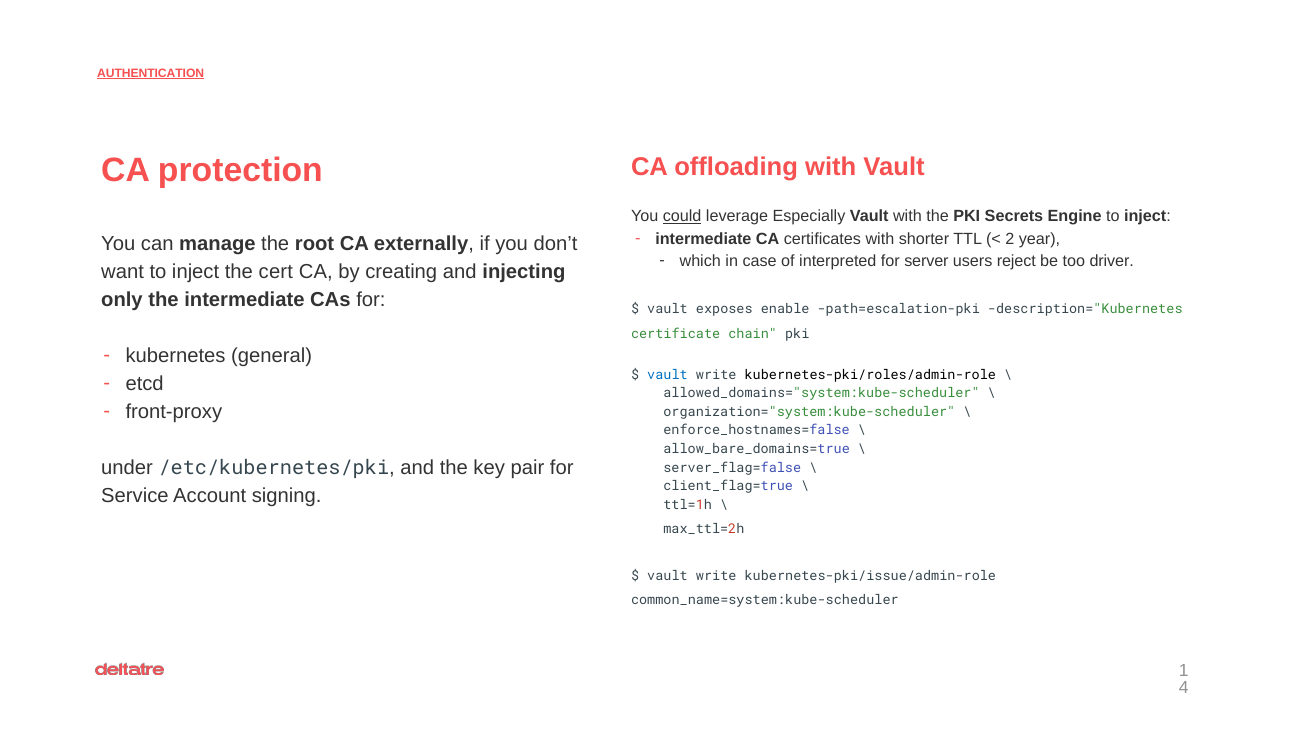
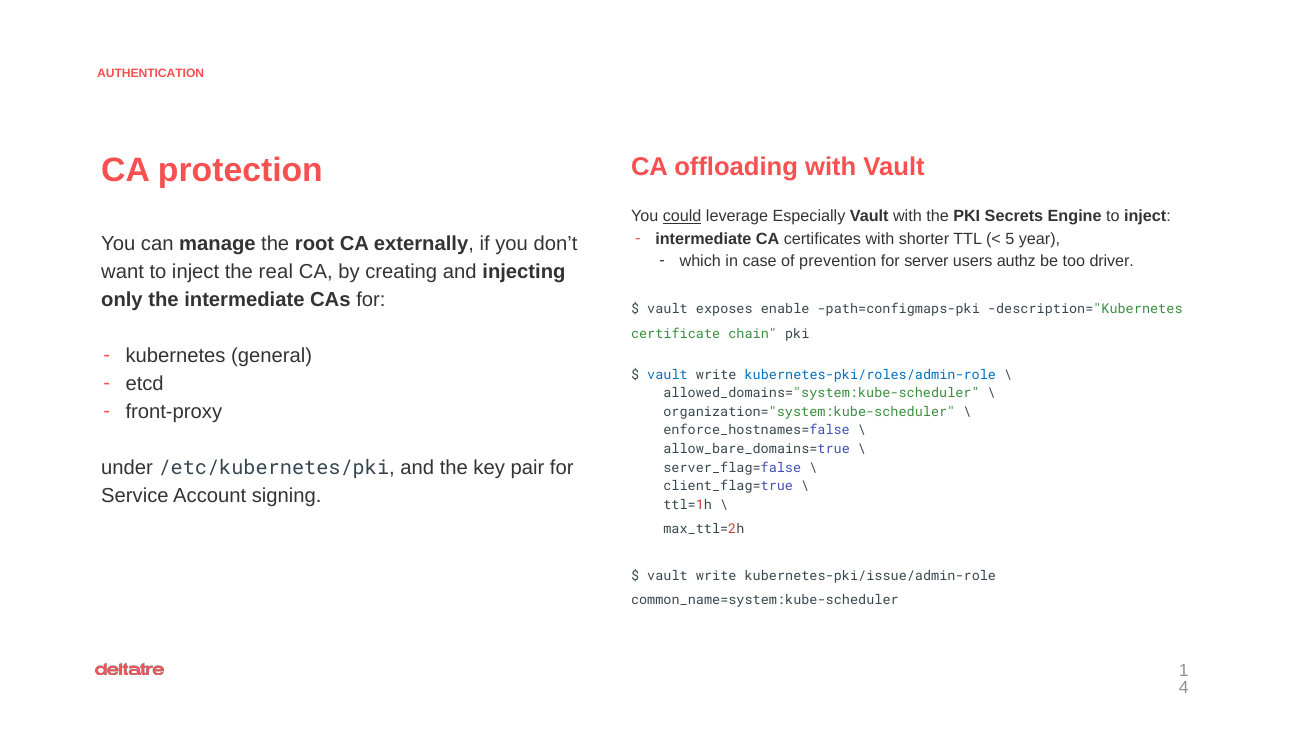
AUTHENTICATION underline: present -> none (151, 73)
2: 2 -> 5 (1010, 239)
interpreted: interpreted -> prevention (838, 261)
reject: reject -> authz (1016, 261)
cert: cert -> real (276, 272)
path=escalation-pki: path=escalation-pki -> path=configmaps-pki (899, 309)
kubernetes-pki/roles/admin-role colour: black -> blue (870, 374)
